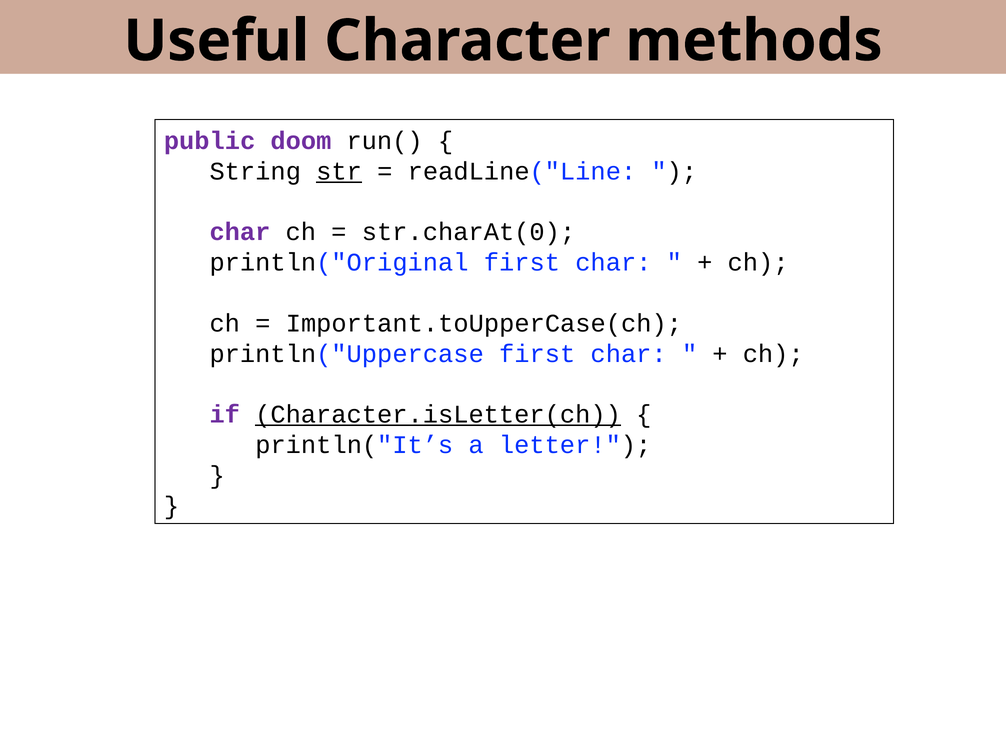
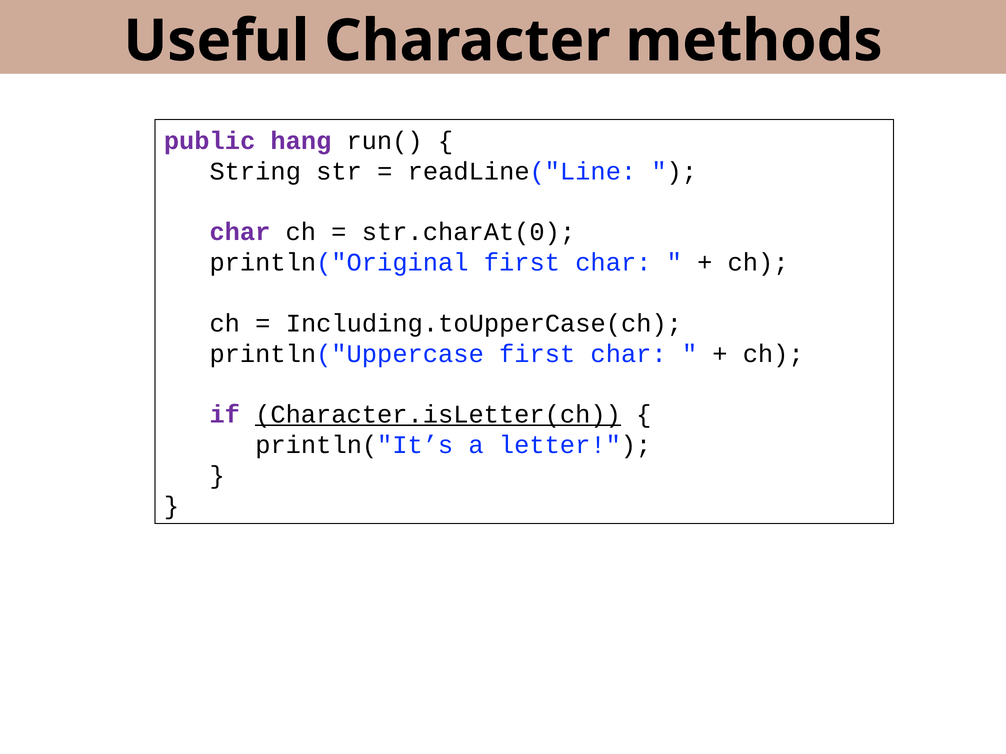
doom: doom -> hang (301, 141)
str underline: present -> none (339, 171)
Important.toUpperCase(ch: Important.toUpperCase(ch -> Including.toUpperCase(ch (484, 324)
